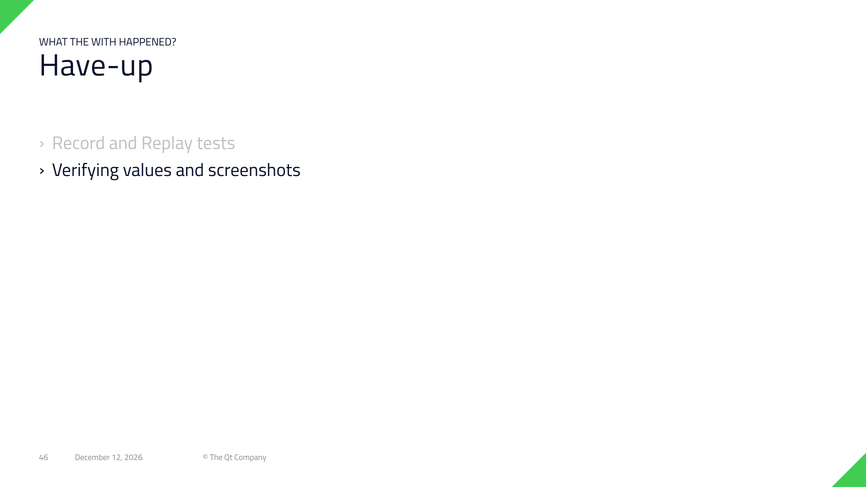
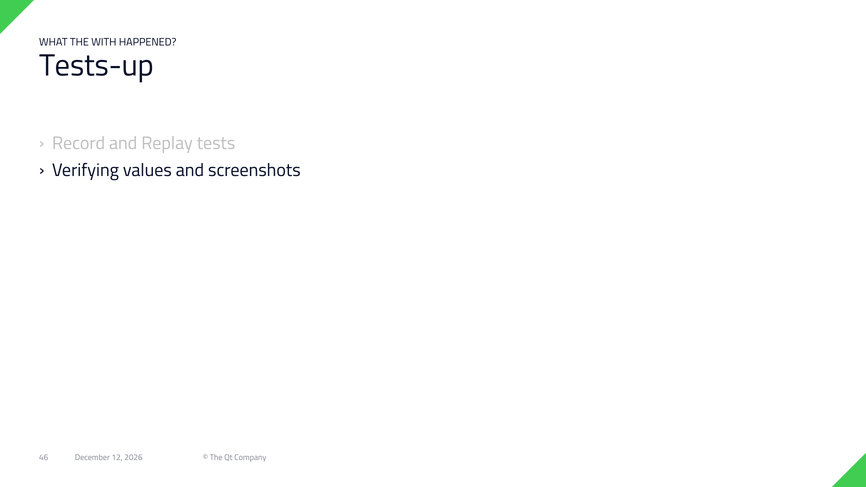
Have-up: Have-up -> Tests-up (97, 66)
